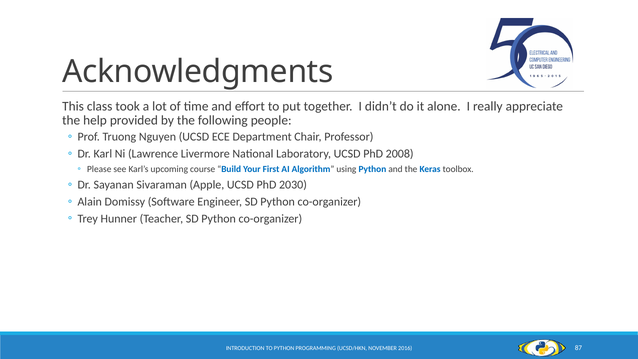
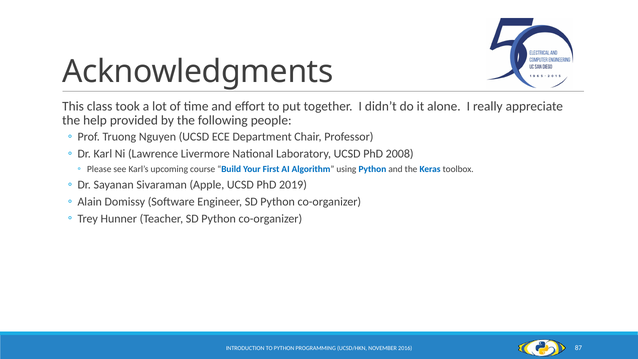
2030: 2030 -> 2019 (293, 185)
